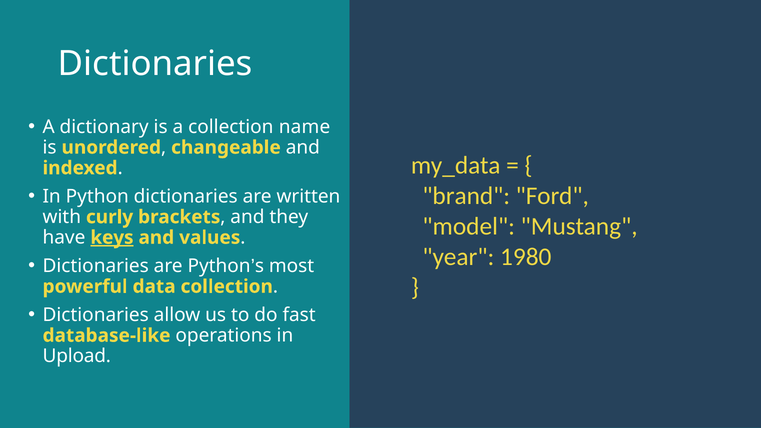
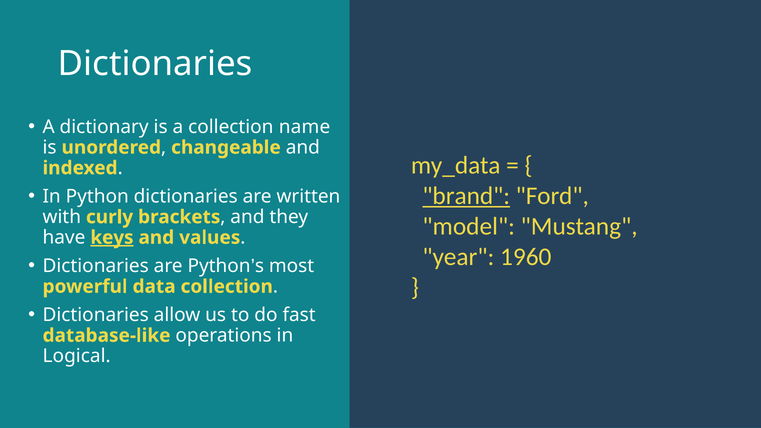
brand underline: none -> present (466, 196)
1980: 1980 -> 1960 (526, 257)
Upload: Upload -> Logical (77, 356)
